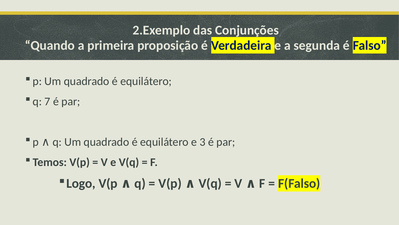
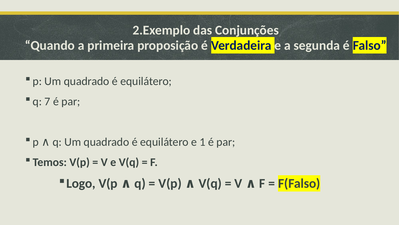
3: 3 -> 1 (202, 142)
